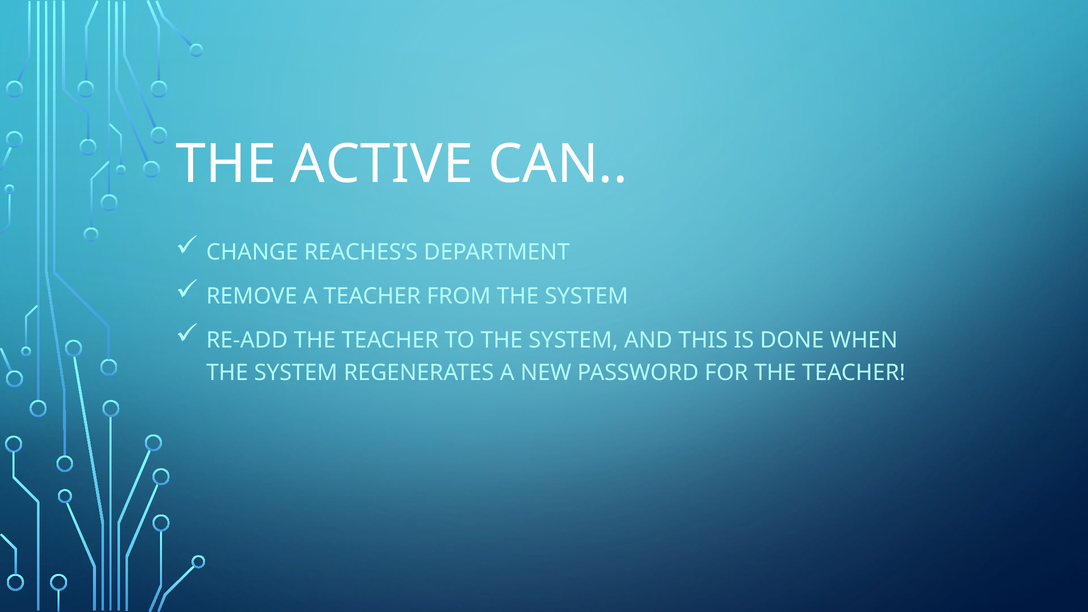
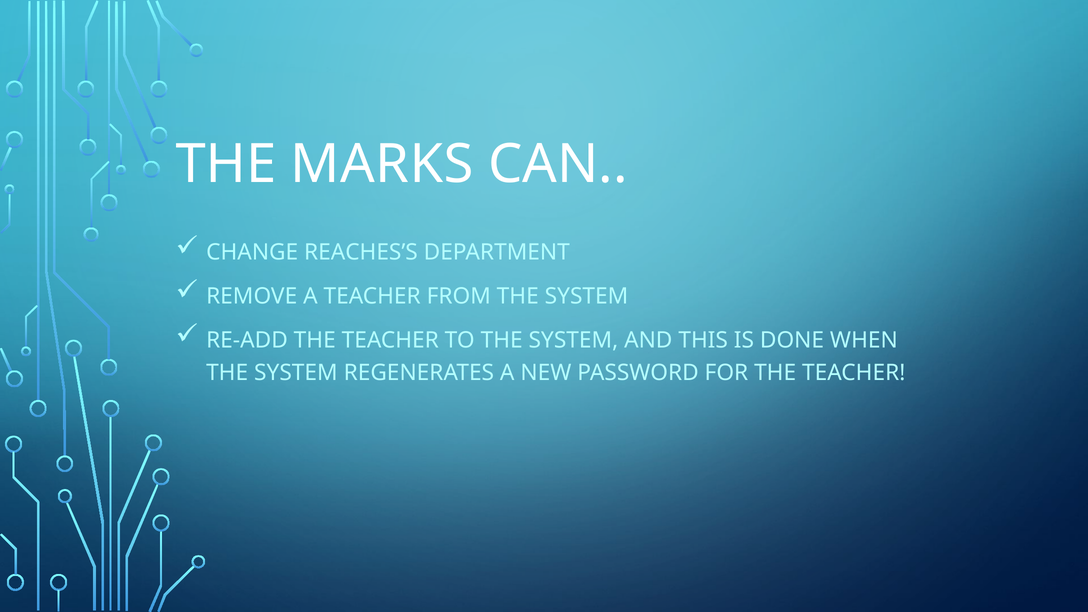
ACTIVE: ACTIVE -> MARKS (382, 164)
